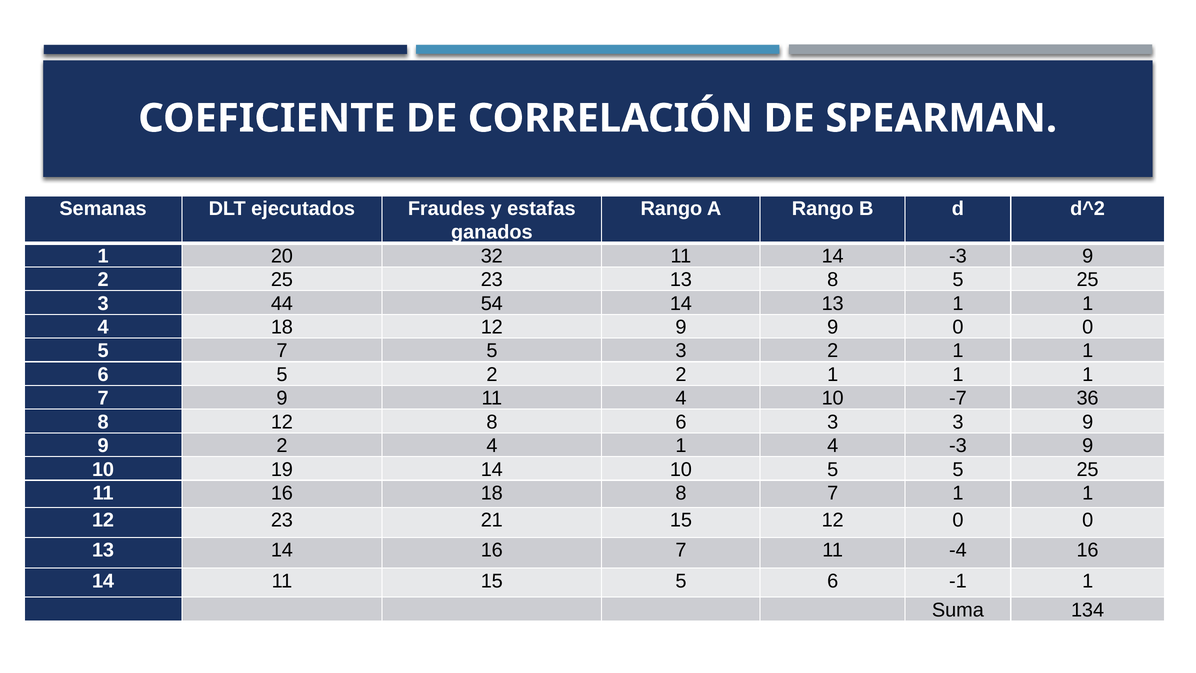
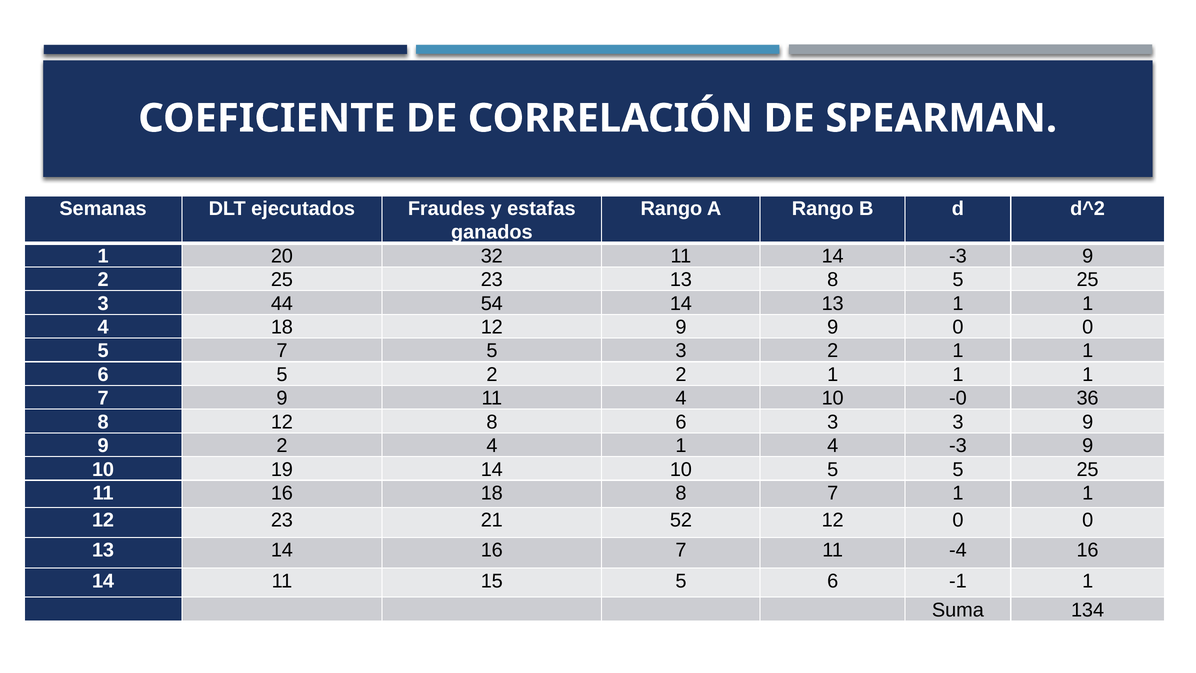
-7: -7 -> -0 (958, 398)
21 15: 15 -> 52 (681, 520)
